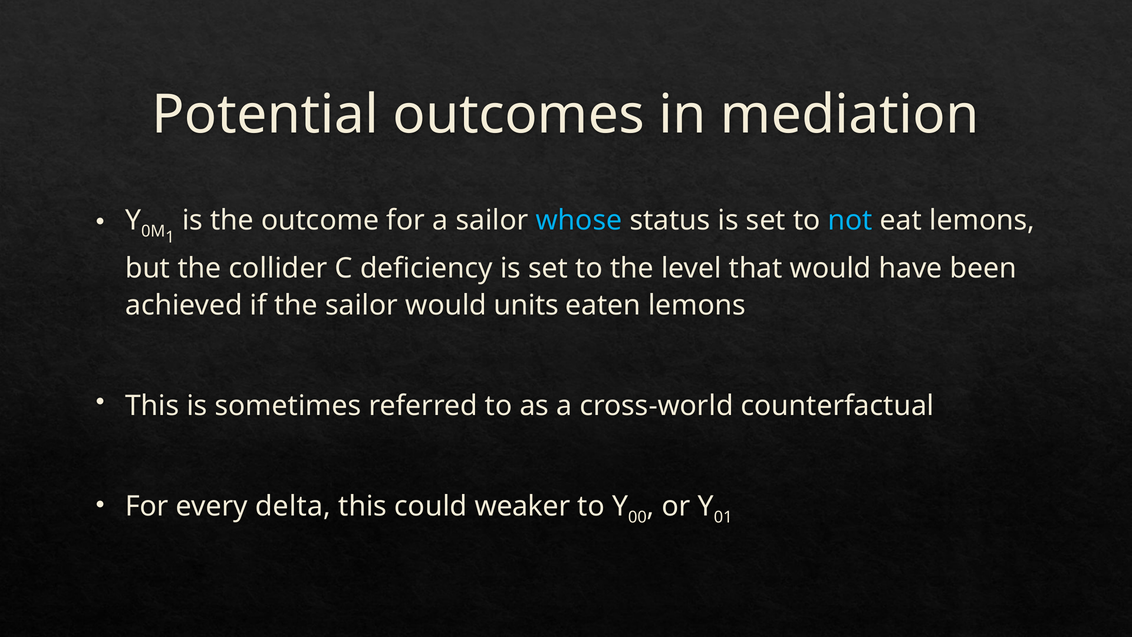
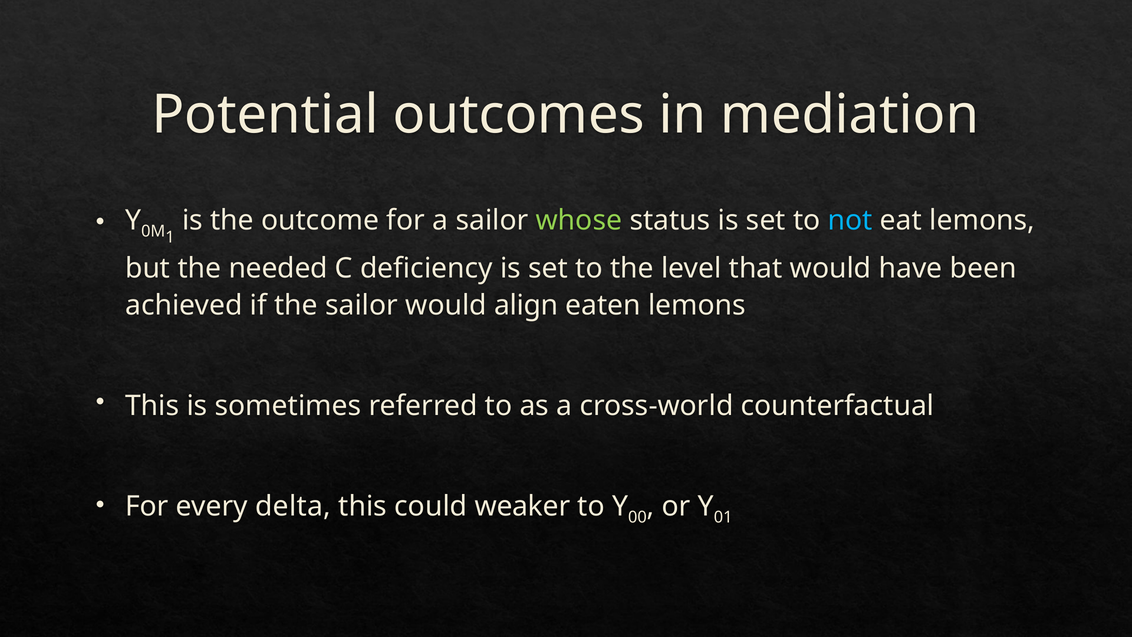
whose colour: light blue -> light green (579, 220)
collider: collider -> needed (278, 268)
units: units -> align (526, 305)
